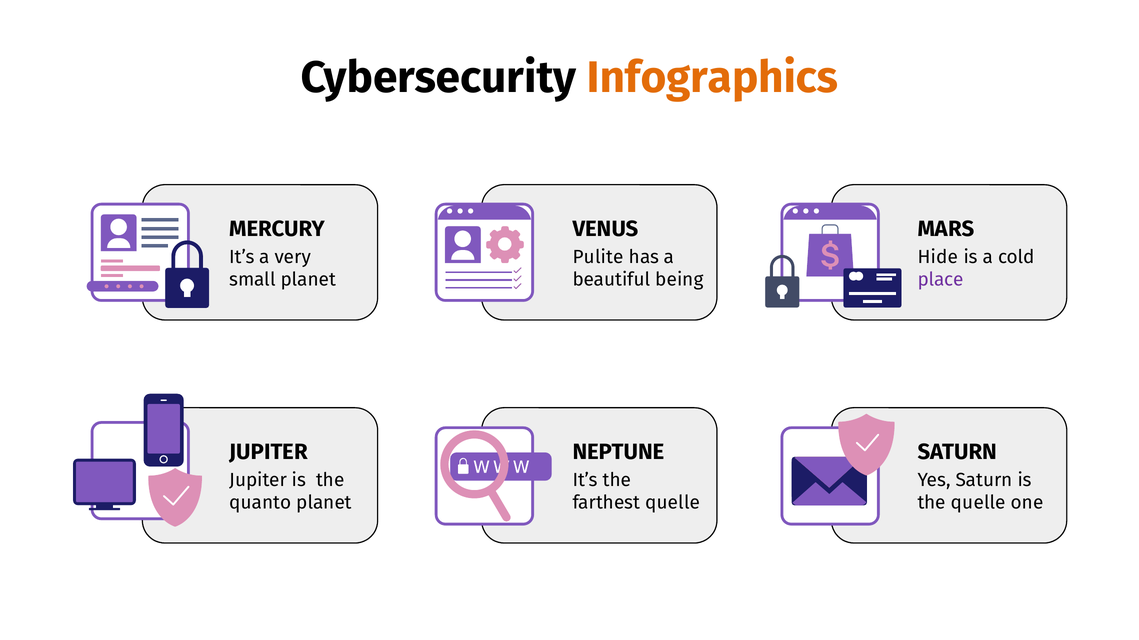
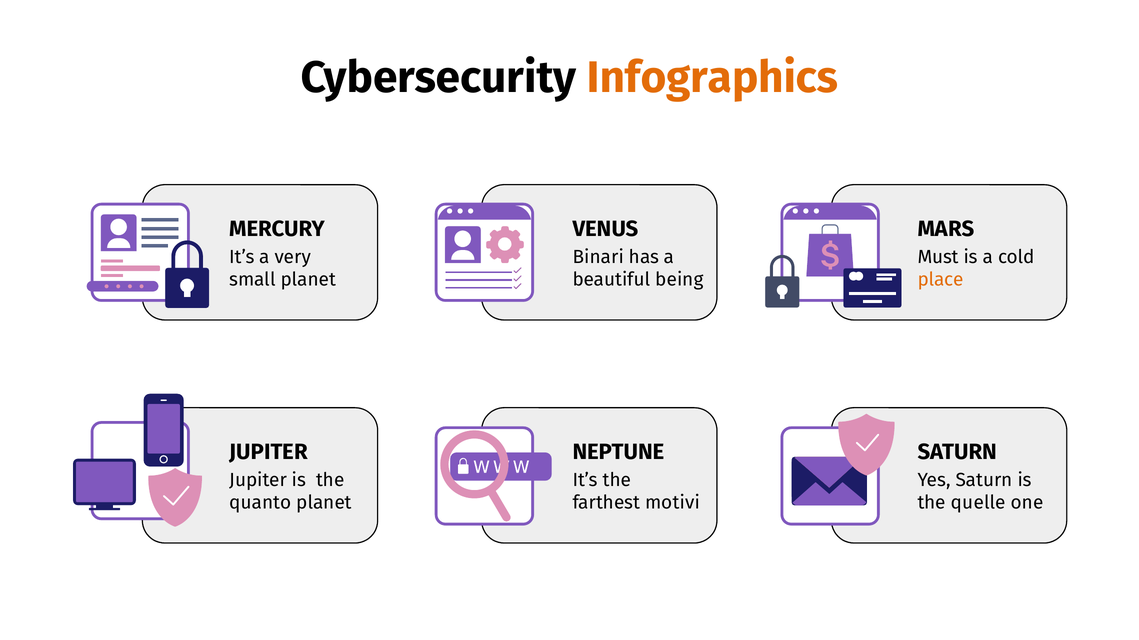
Pulite: Pulite -> Binari (598, 257)
Hide: Hide -> Must (938, 257)
place colour: purple -> orange (941, 280)
farthest quelle: quelle -> motivi (673, 503)
